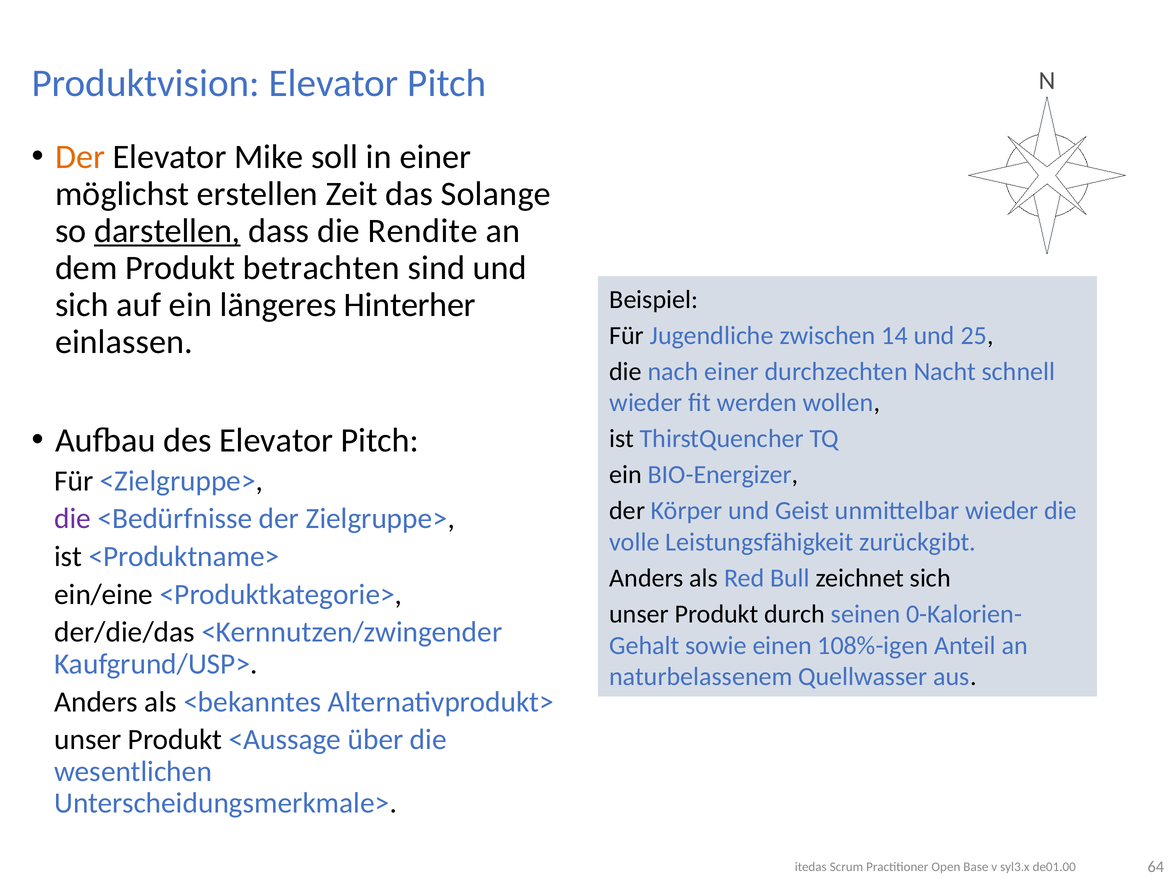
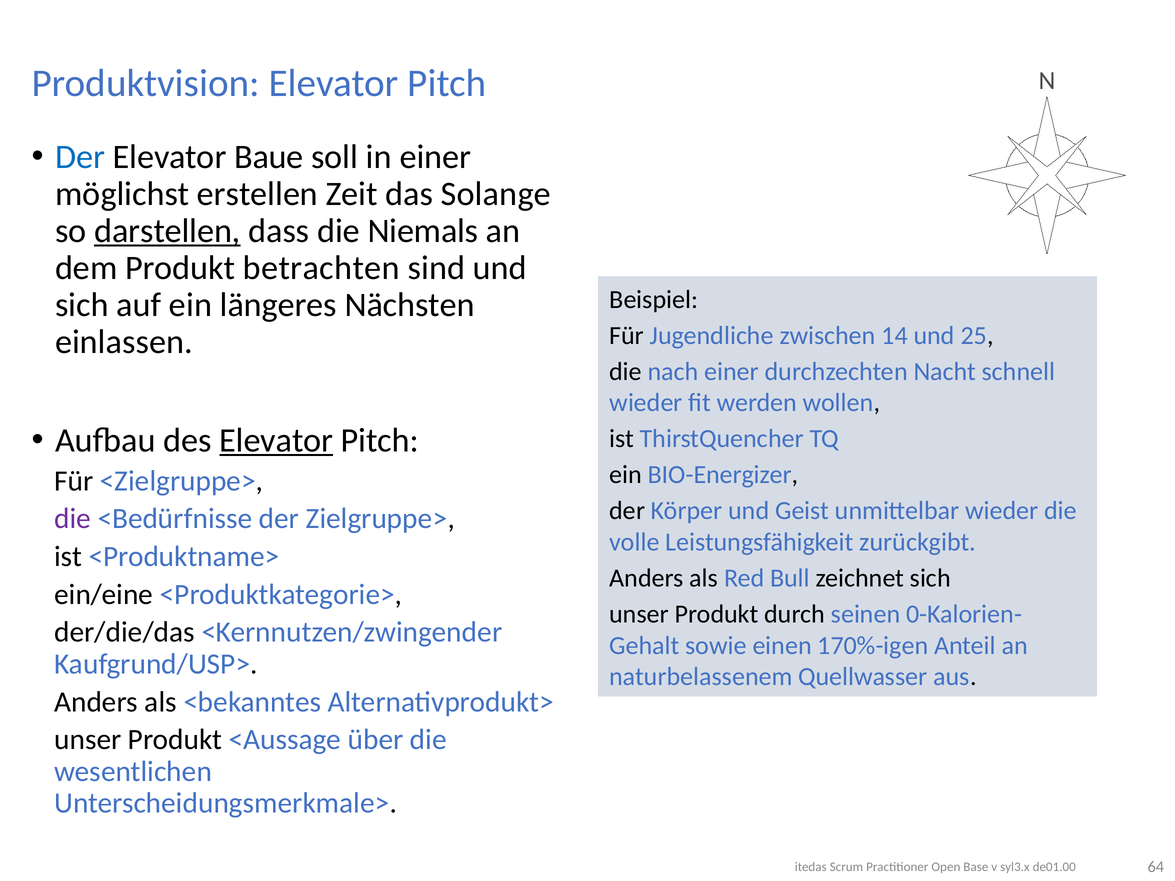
Der colour: orange -> blue (80, 157)
Mike: Mike -> Baue (269, 157)
Rendite: Rendite -> Niemals (423, 231)
Hinterher: Hinterher -> Nächsten (410, 305)
Elevator underline: none -> present (276, 441)
108%-igen: 108%-igen -> 170%-igen (873, 646)
